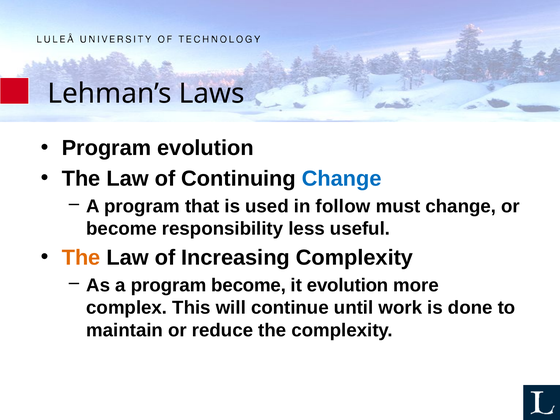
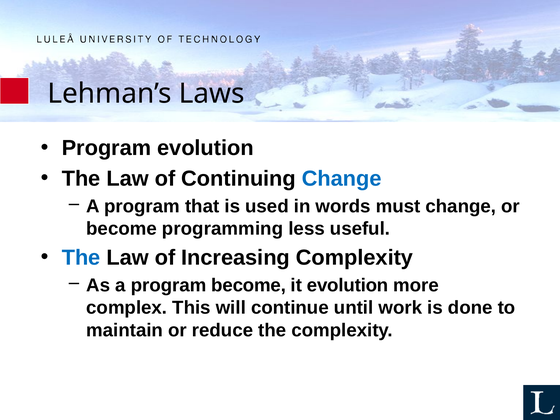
follow: follow -> words (343, 206)
responsibility: responsibility -> programming (223, 229)
The colour: orange -> blue (81, 258)
